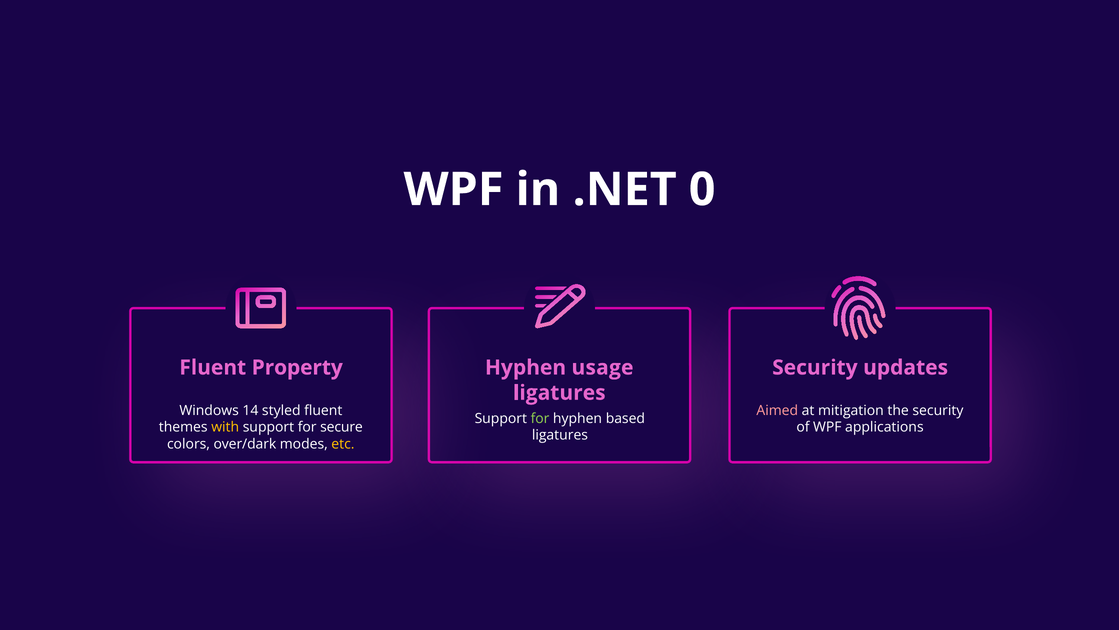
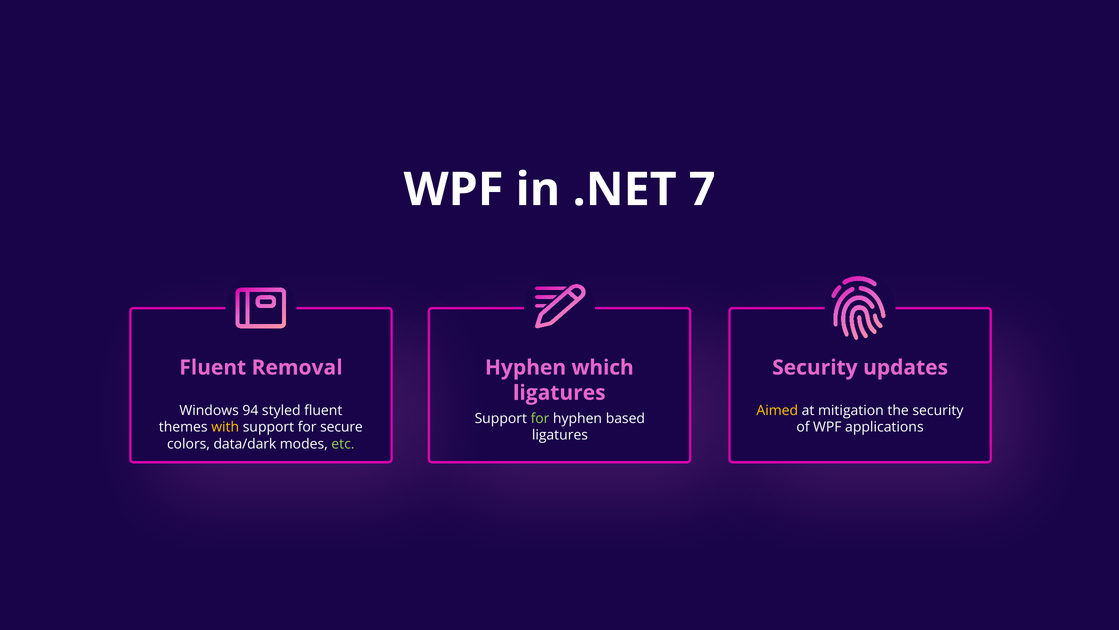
0: 0 -> 7 (702, 190)
Property: Property -> Removal (297, 367)
usage: usage -> which (603, 367)
14: 14 -> 94 (250, 410)
Aimed colour: pink -> yellow (777, 410)
over/dark: over/dark -> data/dark (245, 444)
etc colour: yellow -> light green (343, 444)
